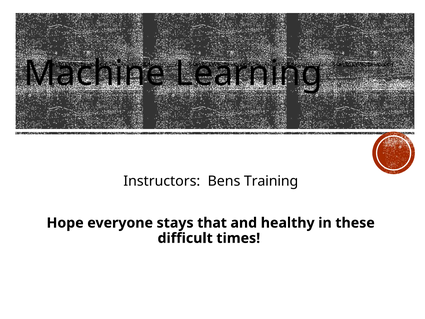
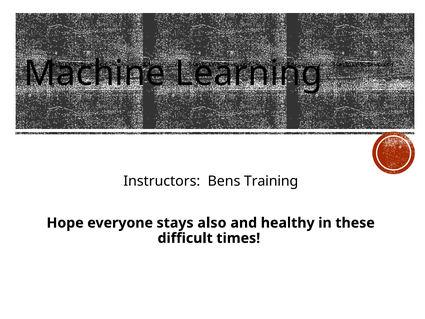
that: that -> also (212, 223)
